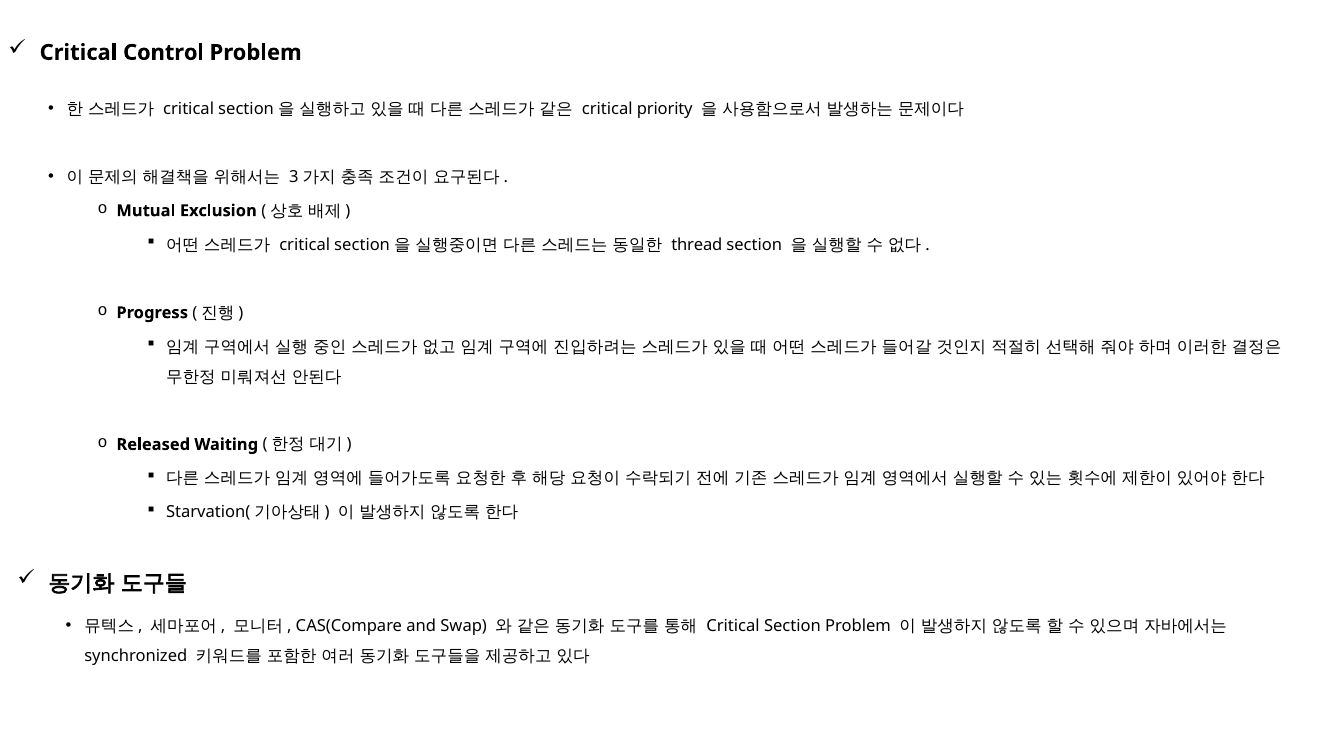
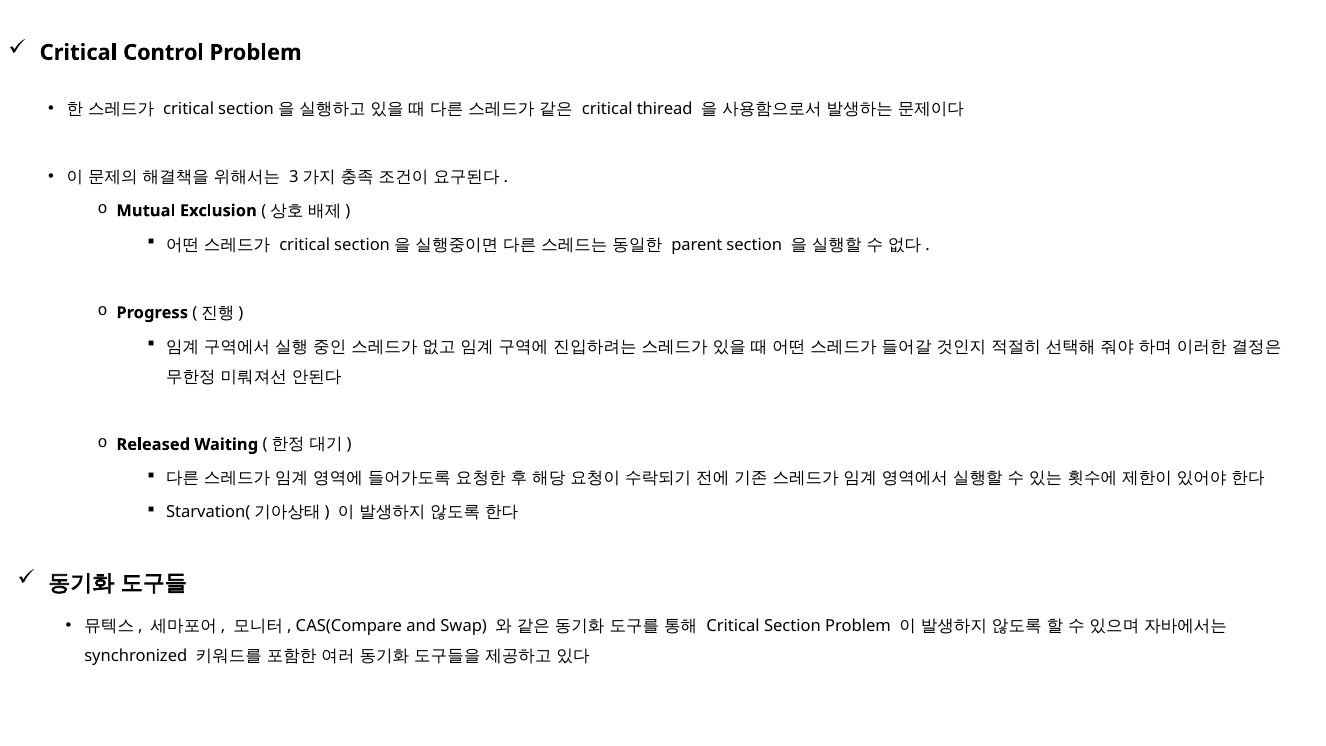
priority: priority -> thiread (665, 109)
thread: thread -> parent (697, 245)
